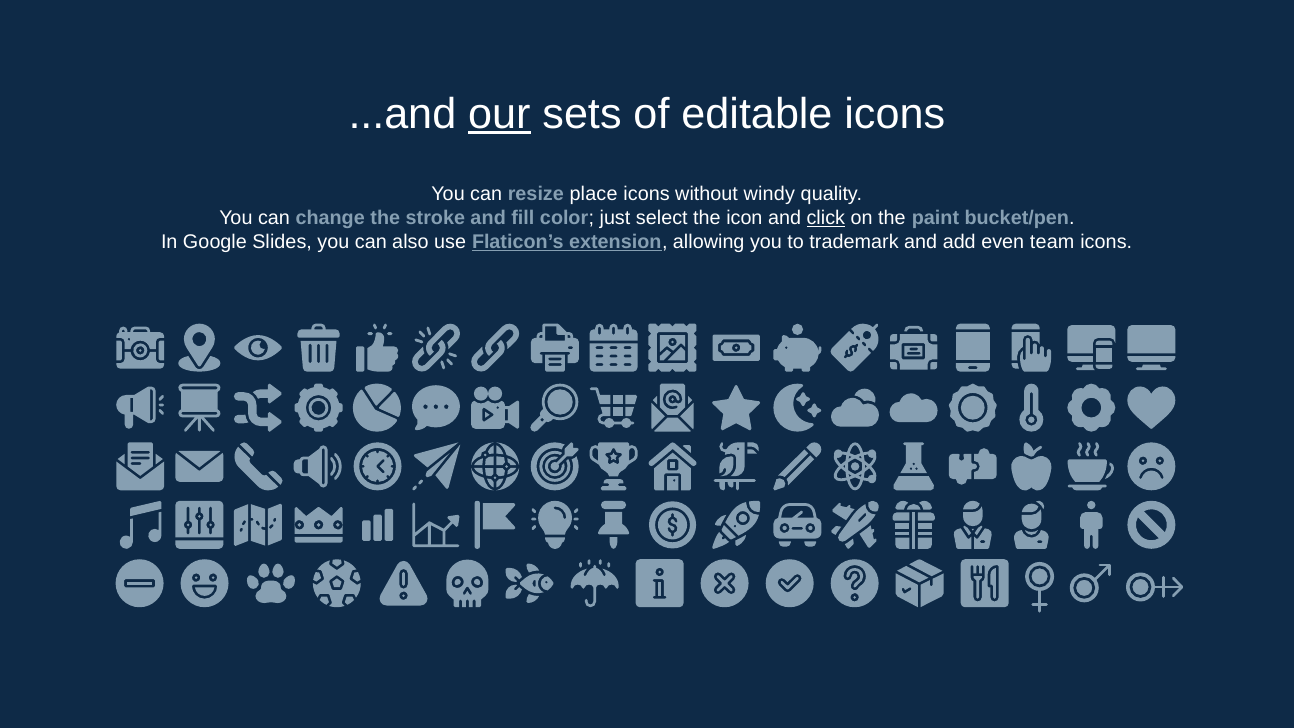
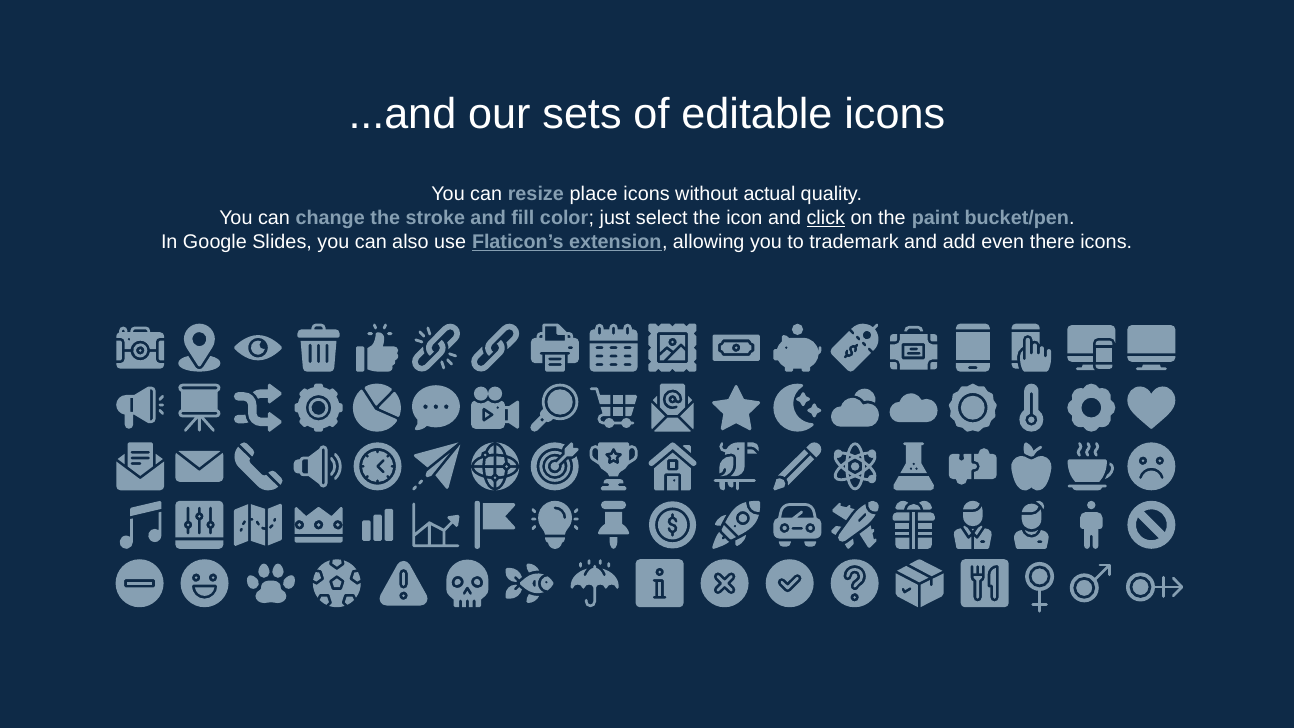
our underline: present -> none (499, 114)
windy: windy -> actual (769, 194)
team: team -> there (1052, 242)
